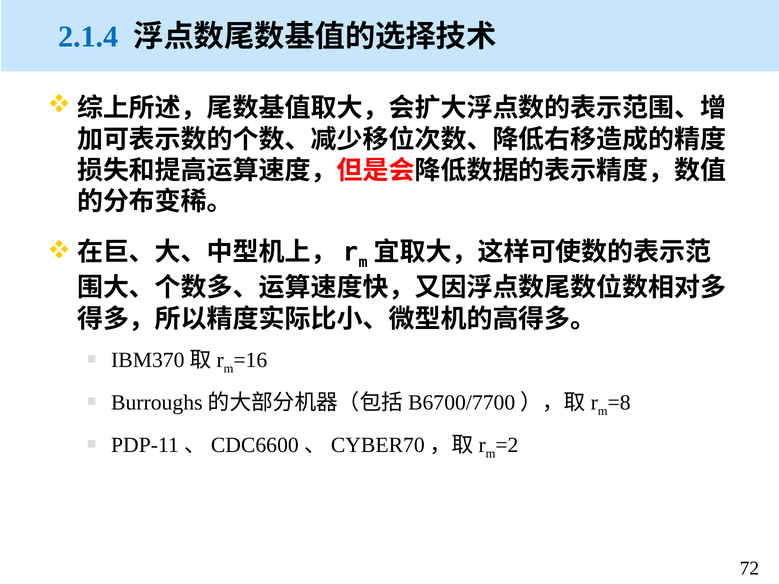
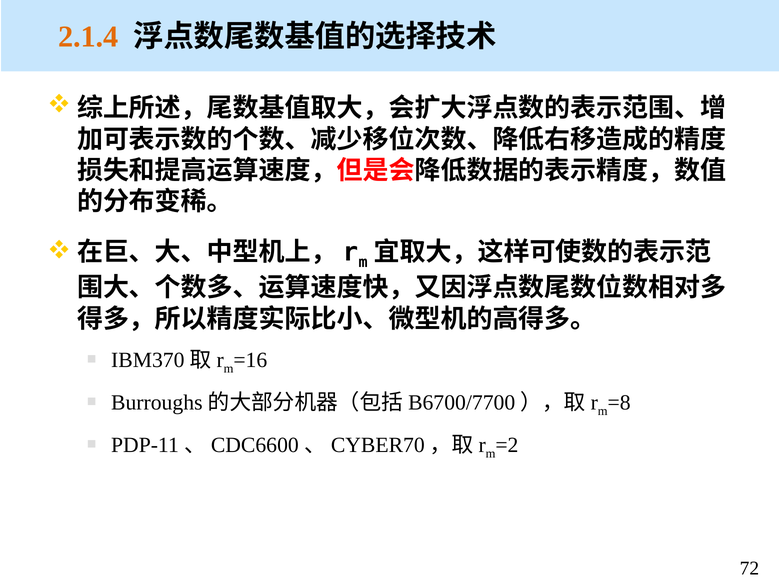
2.1.4 colour: blue -> orange (88, 37)
